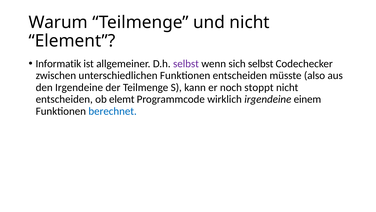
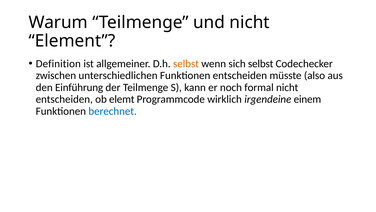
Informatik: Informatik -> Definition (58, 64)
selbst colour: purple -> orange (186, 64)
den Irgendeine: Irgendeine -> Einführung (79, 87)
stoppt: stoppt -> formal (259, 87)
